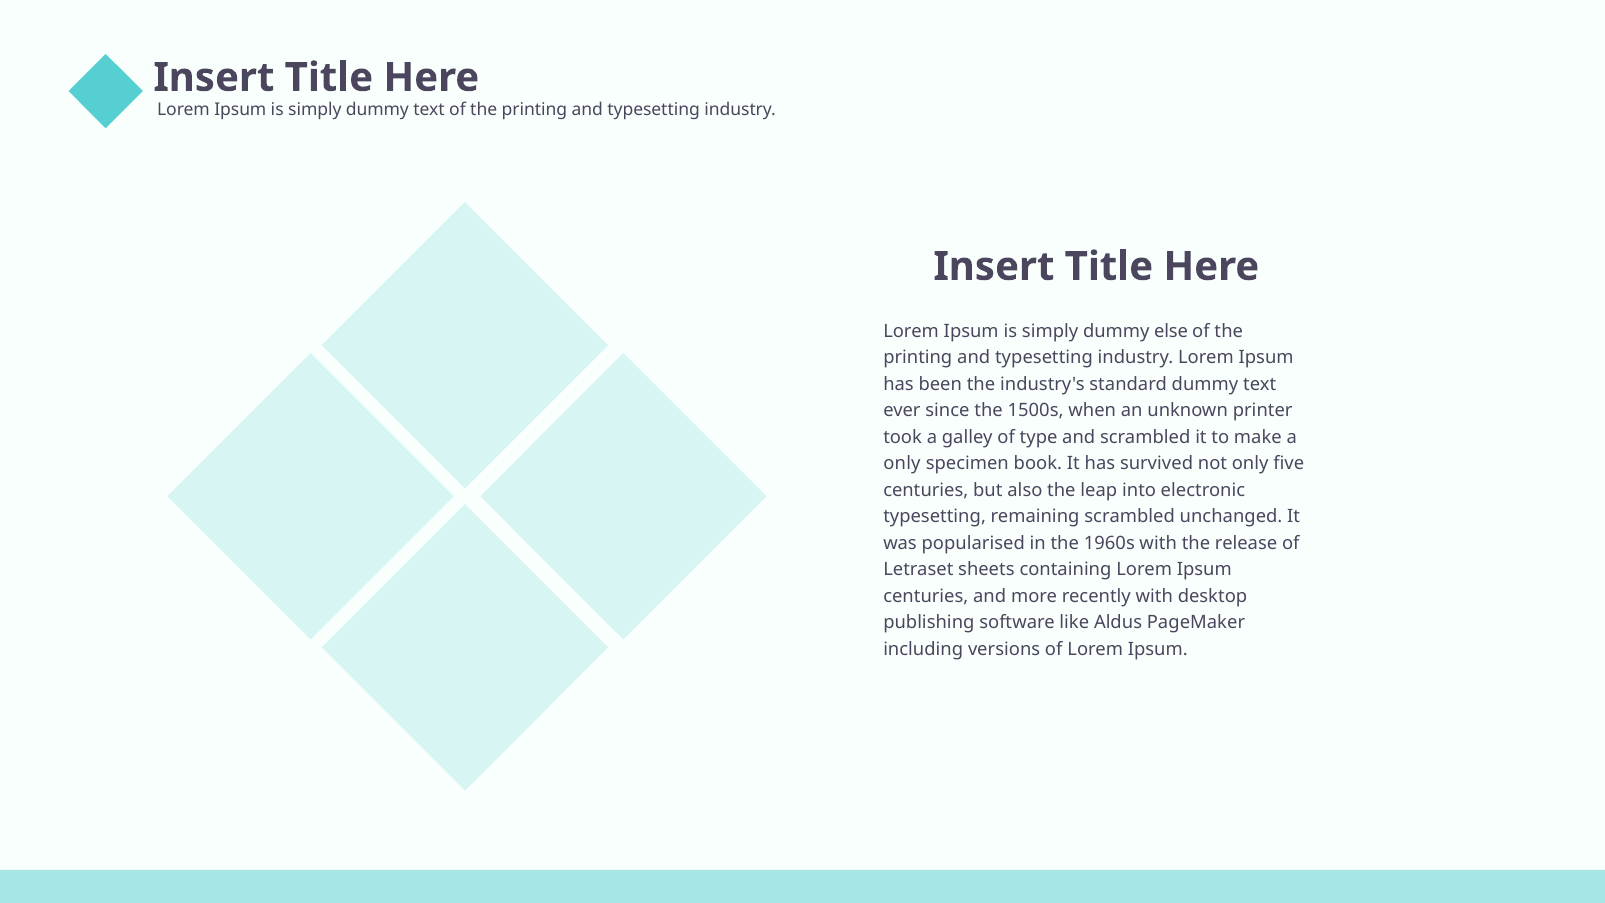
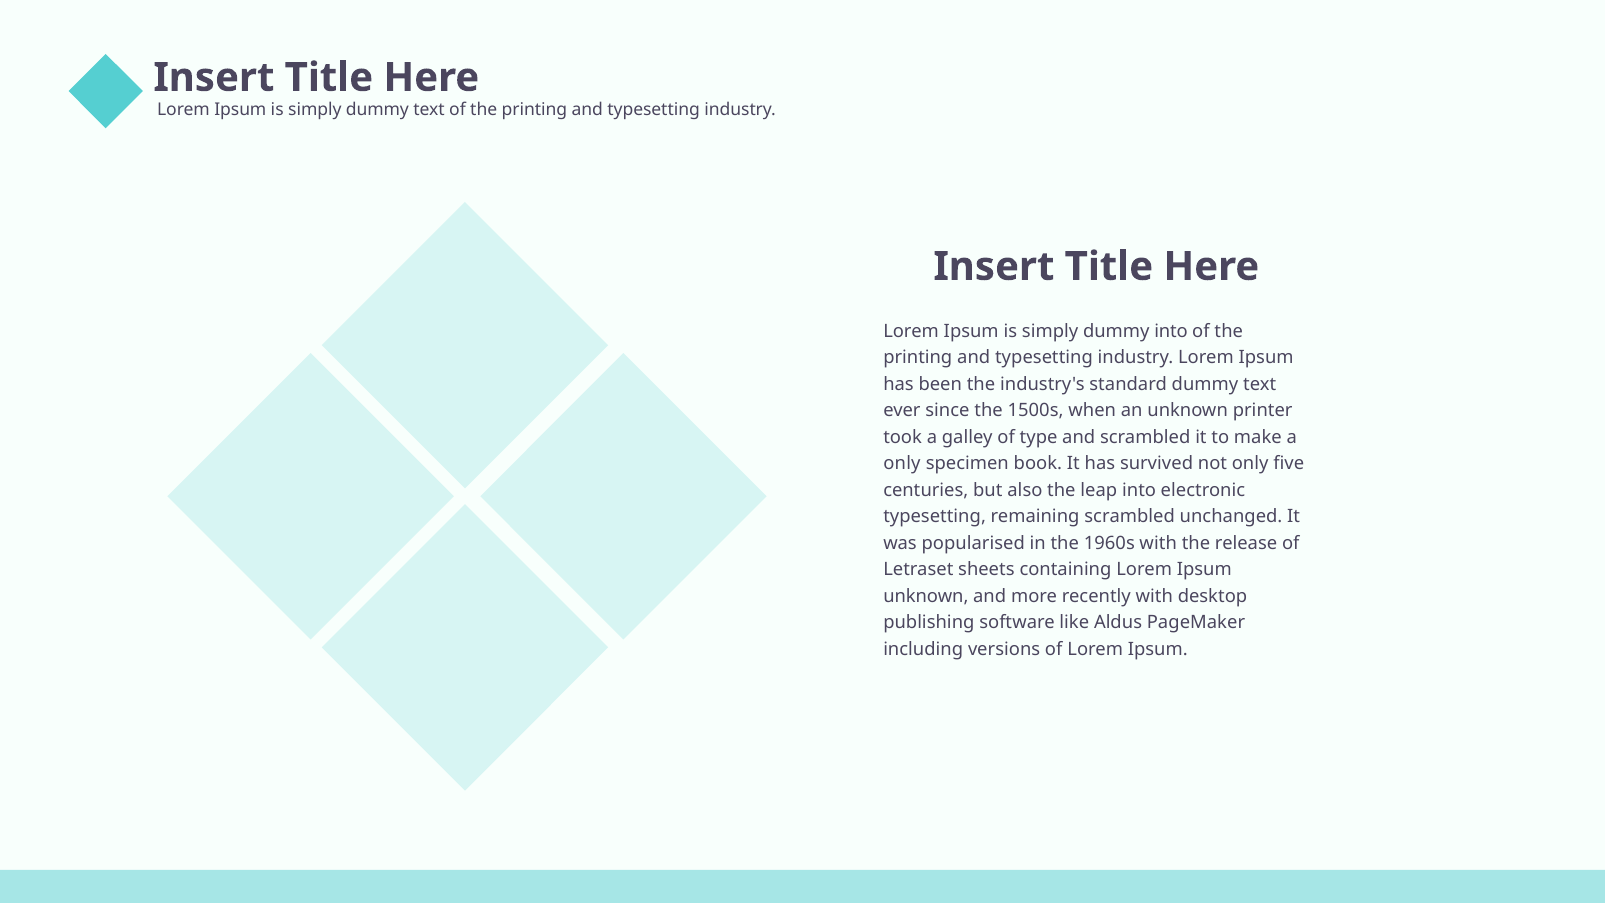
dummy else: else -> into (1171, 331)
centuries: centuries -> unknown (926, 596)
